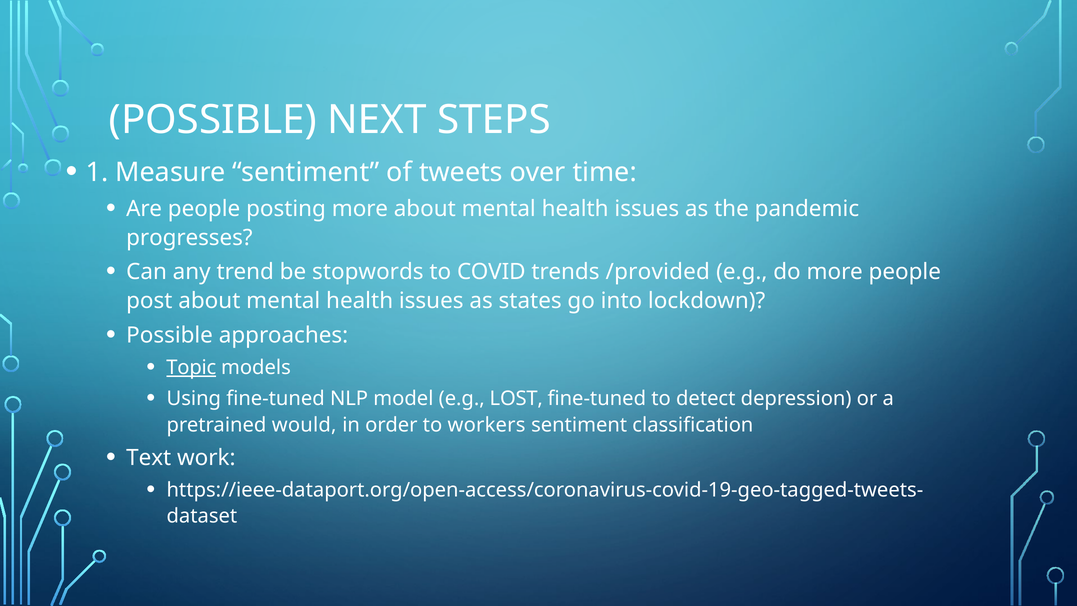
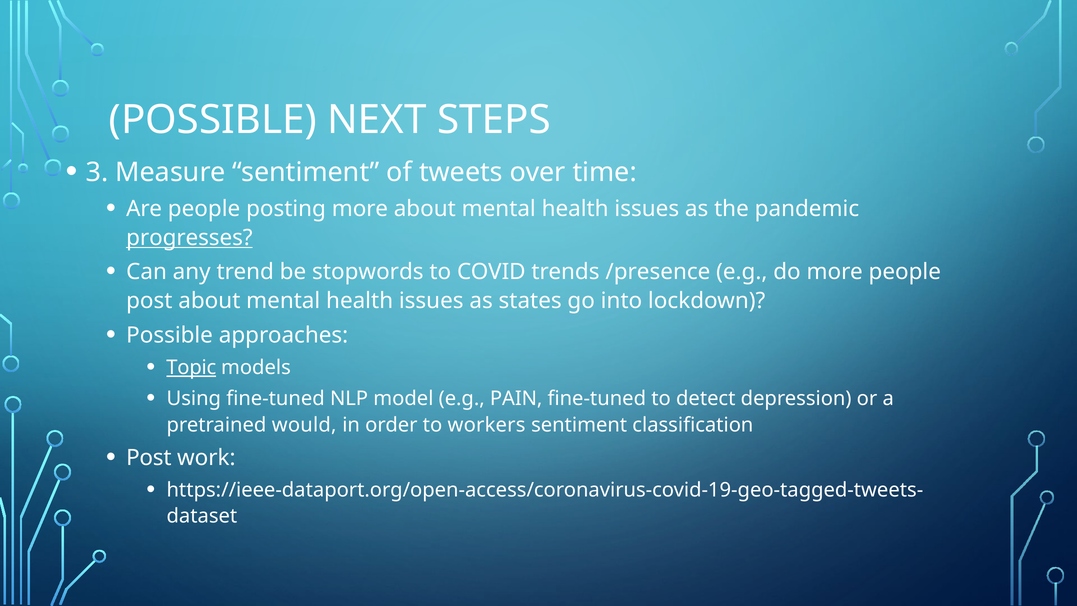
1: 1 -> 3 (97, 172)
progresses underline: none -> present (189, 238)
/provided: /provided -> /presence (658, 272)
LOST: LOST -> PAIN (516, 399)
Text: Text -> Post (149, 458)
